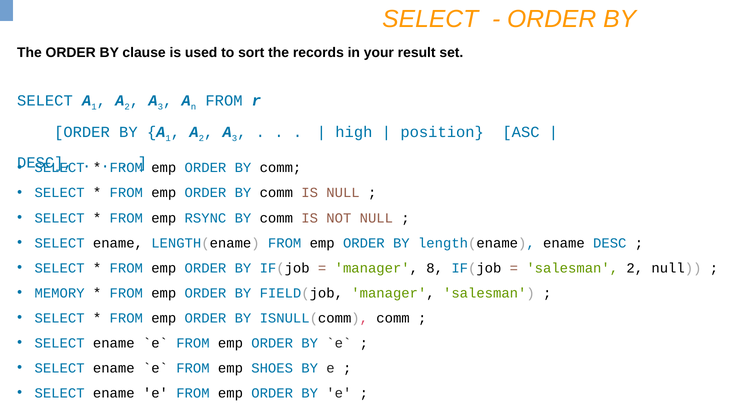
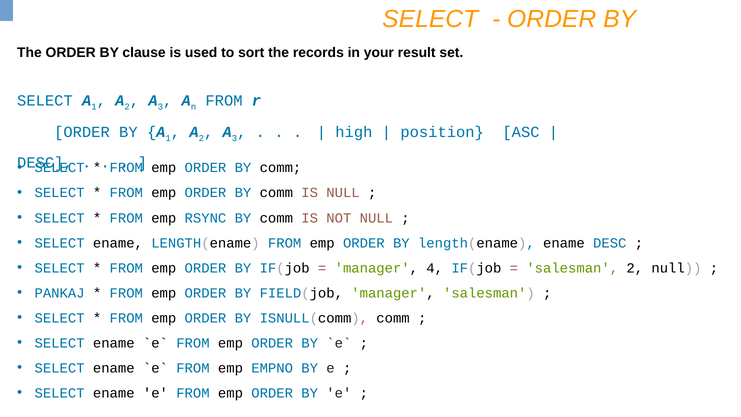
8: 8 -> 4 (435, 268)
MEMORY: MEMORY -> PANKAJ (60, 293)
SHOES: SHOES -> EMPNO (272, 368)
